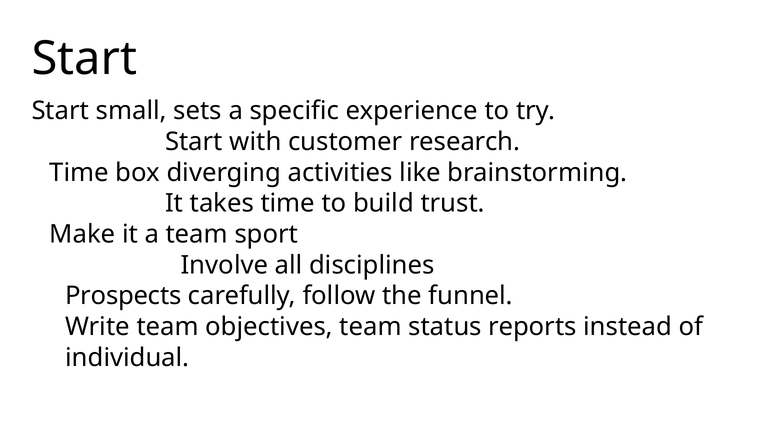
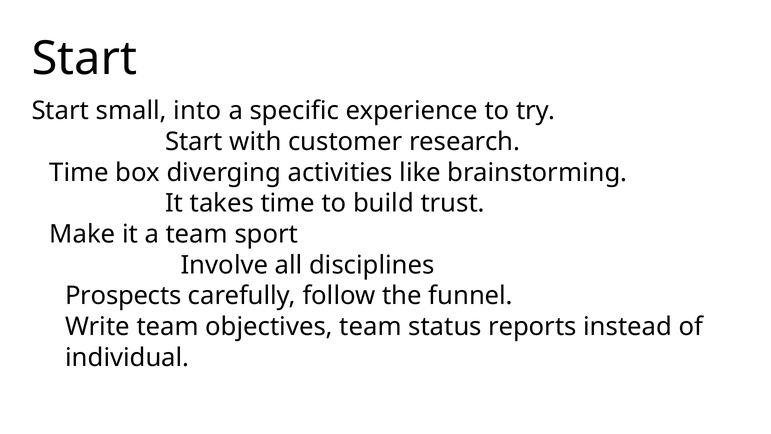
sets: sets -> into (197, 111)
